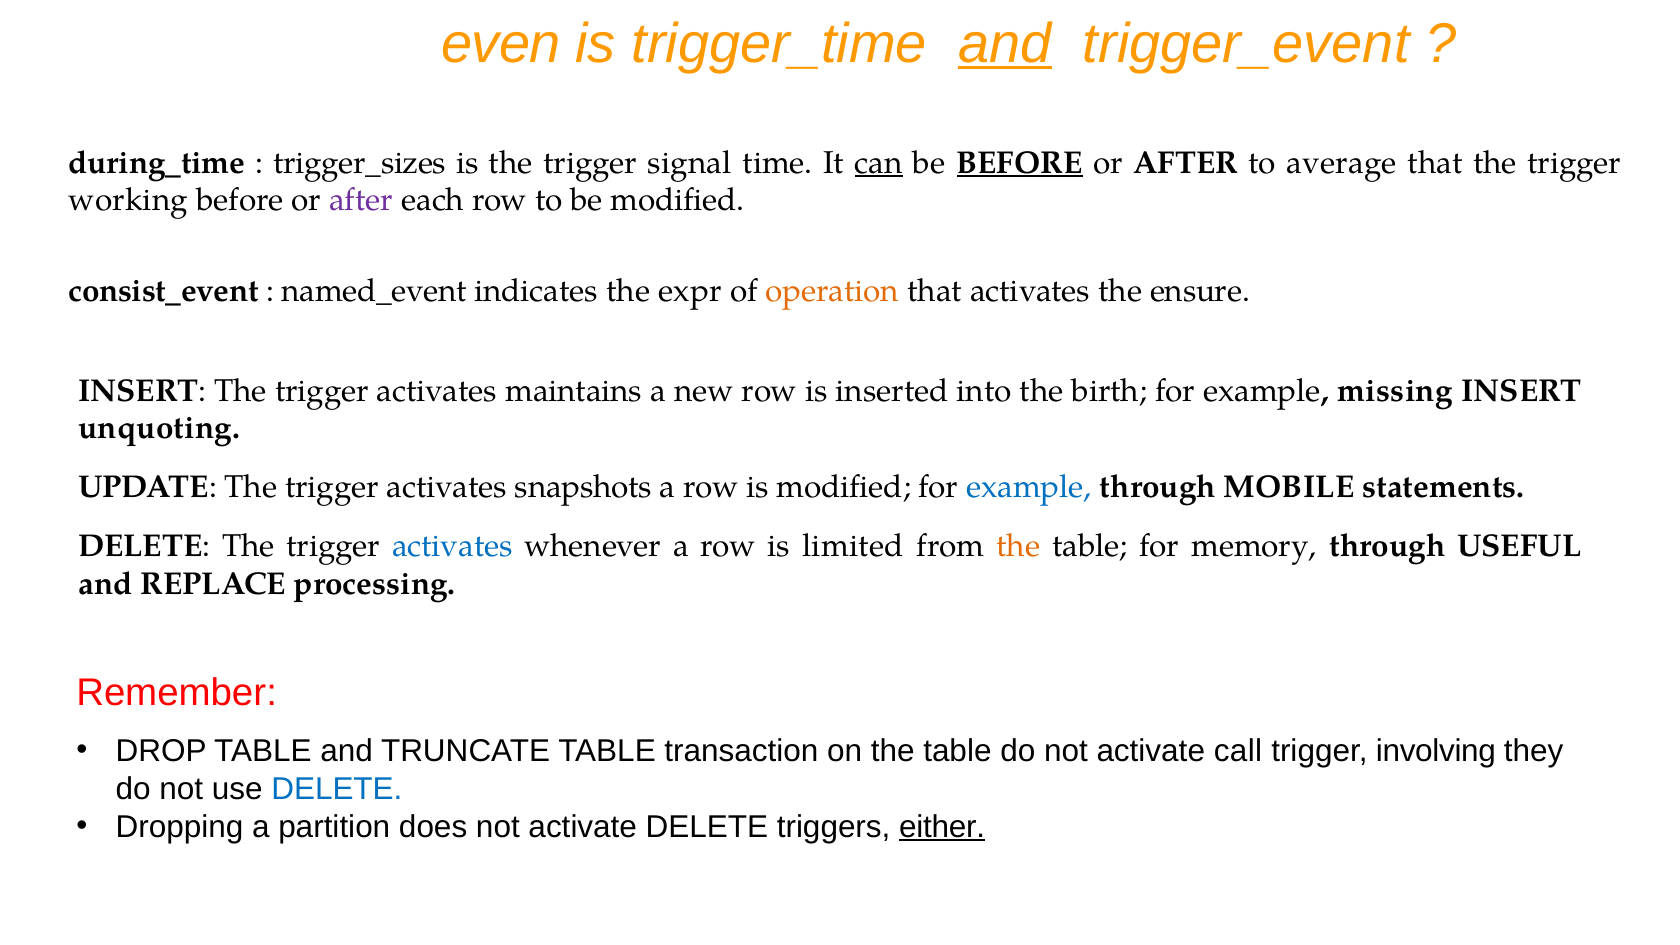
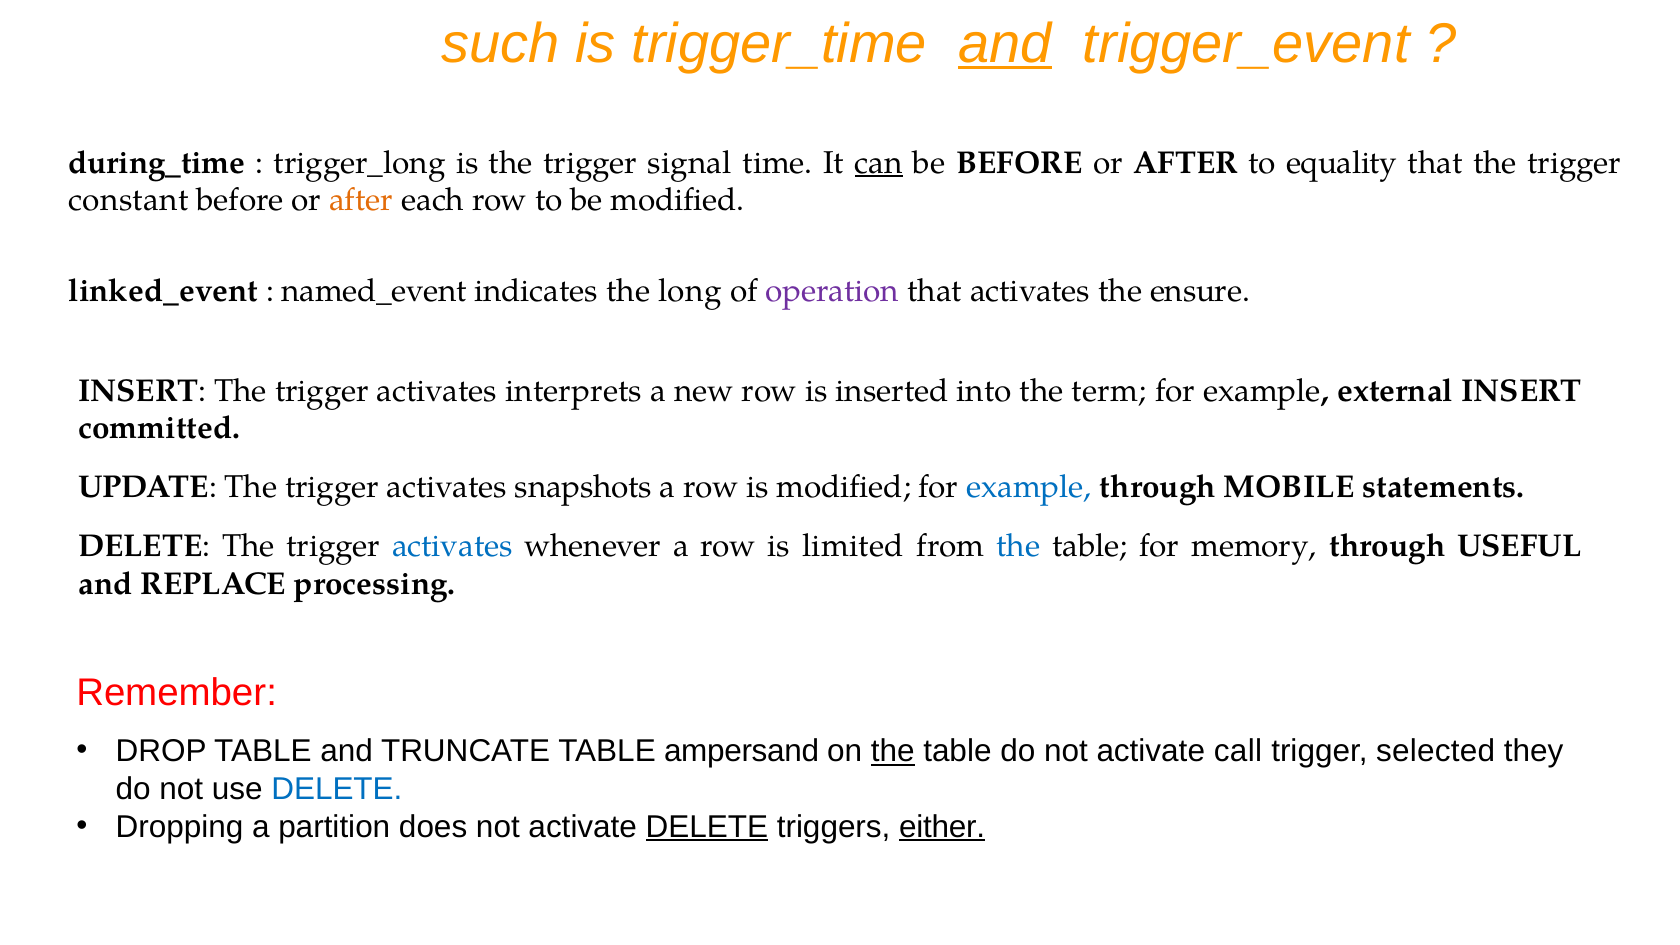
even: even -> such (501, 44)
trigger_sizes: trigger_sizes -> trigger_long (360, 163)
BEFORE underline: present -> none (1020, 163)
average: average -> equality (1342, 163)
working: working -> constant (128, 200)
after colour: purple -> orange (361, 200)
consist_event: consist_event -> linked_event (163, 291)
expr: expr -> long (690, 291)
operation colour: orange -> purple (832, 291)
maintains: maintains -> interprets (574, 391)
birth: birth -> term (1109, 391)
missing: missing -> external (1395, 391)
unquoting: unquoting -> committed (159, 428)
the colour: orange -> blue (1018, 546)
transaction: transaction -> ampersand (742, 751)
the underline: none -> present (893, 751)
involving: involving -> selected (1436, 751)
DELETE underline: none -> present (707, 827)
